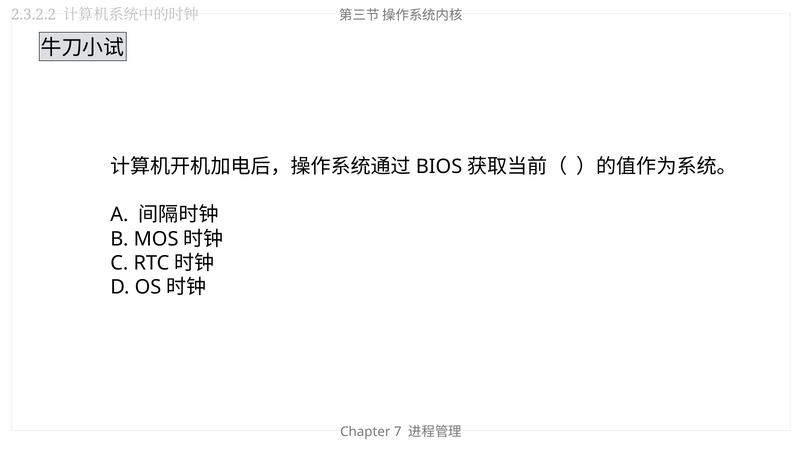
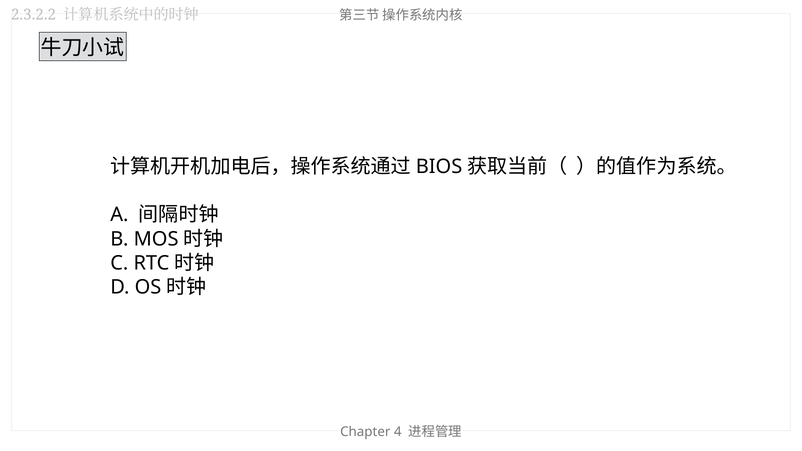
7: 7 -> 4 (398, 432)
